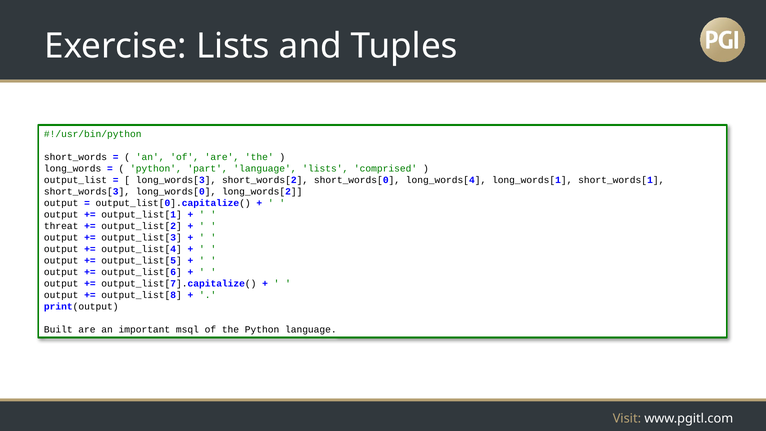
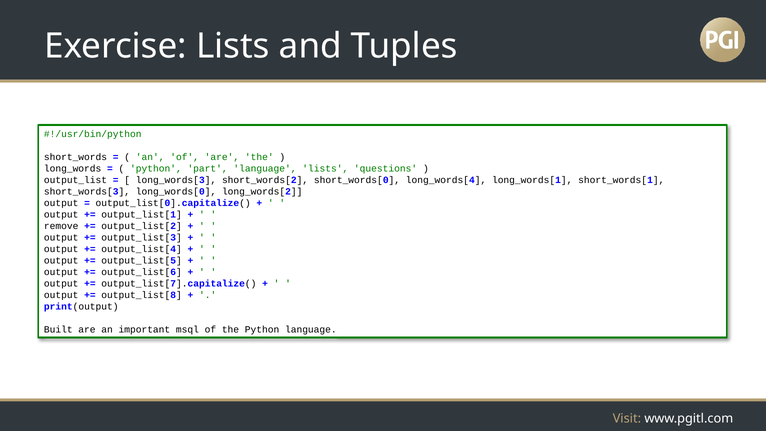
comprised: comprised -> questions (386, 169)
threat: threat -> remove (61, 226)
